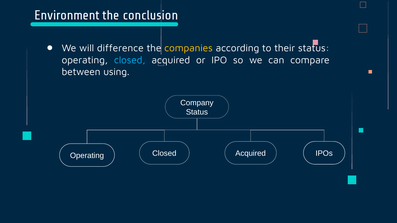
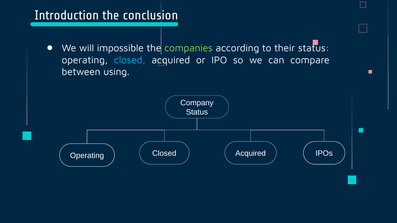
Environment: Environment -> Introduction (67, 15)
difference: difference -> impossible (120, 48)
companies colour: yellow -> light green (188, 48)
